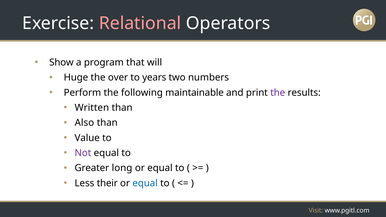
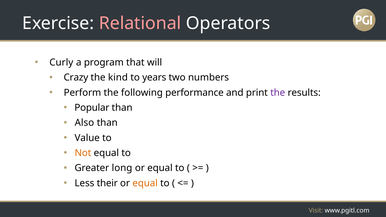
Show: Show -> Curly (61, 62)
Huge: Huge -> Crazy (76, 78)
over: over -> kind (118, 78)
maintainable: maintainable -> performance (194, 93)
Written: Written -> Popular (92, 108)
Not colour: purple -> orange (83, 153)
equal colour: blue -> orange (145, 183)
